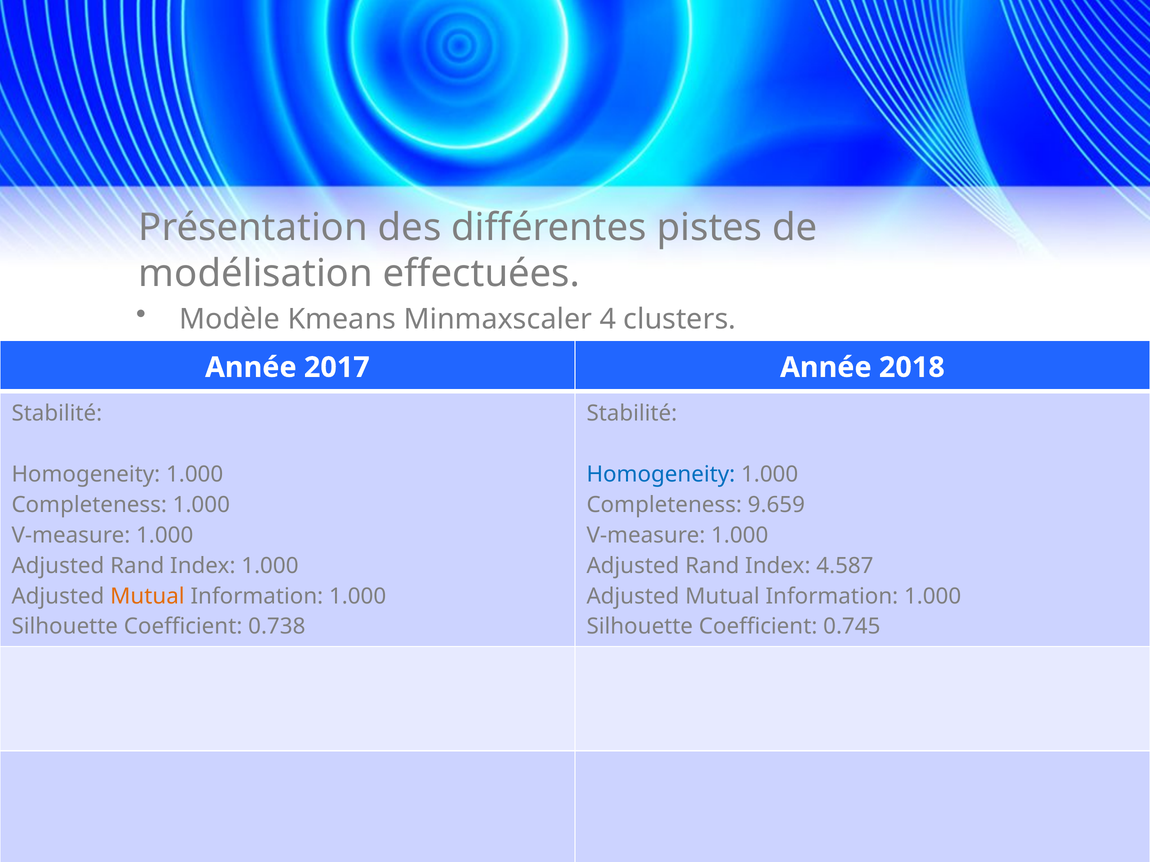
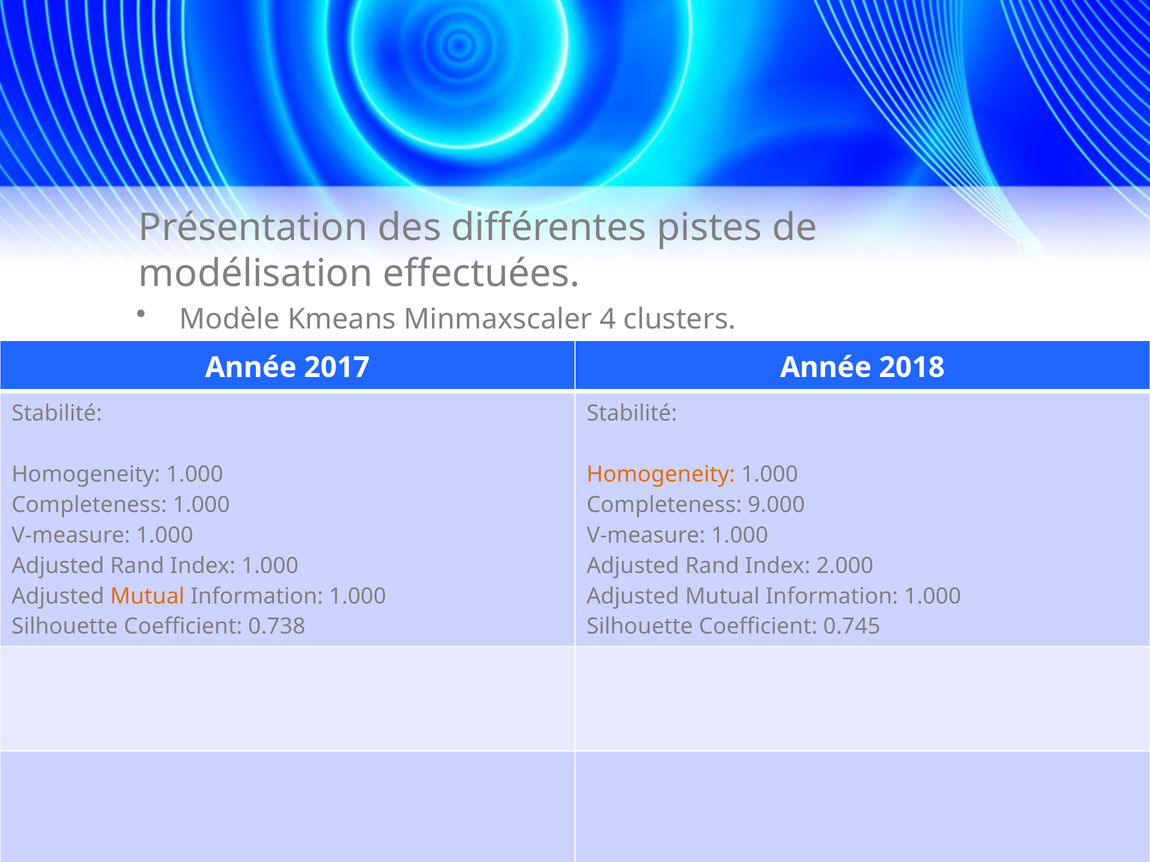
Homogeneity colour: blue -> orange (661, 475)
9.659: 9.659 -> 9.000 (776, 505)
4.587: 4.587 -> 2.000 (845, 566)
